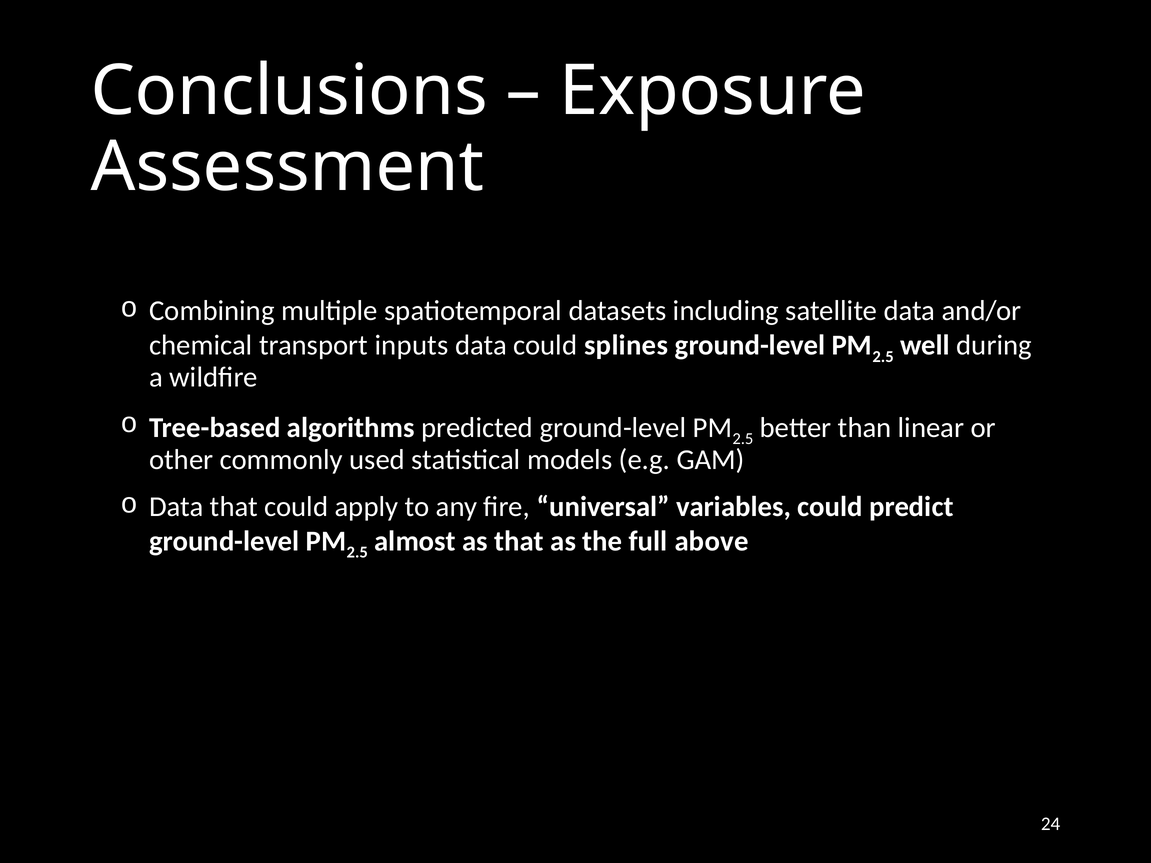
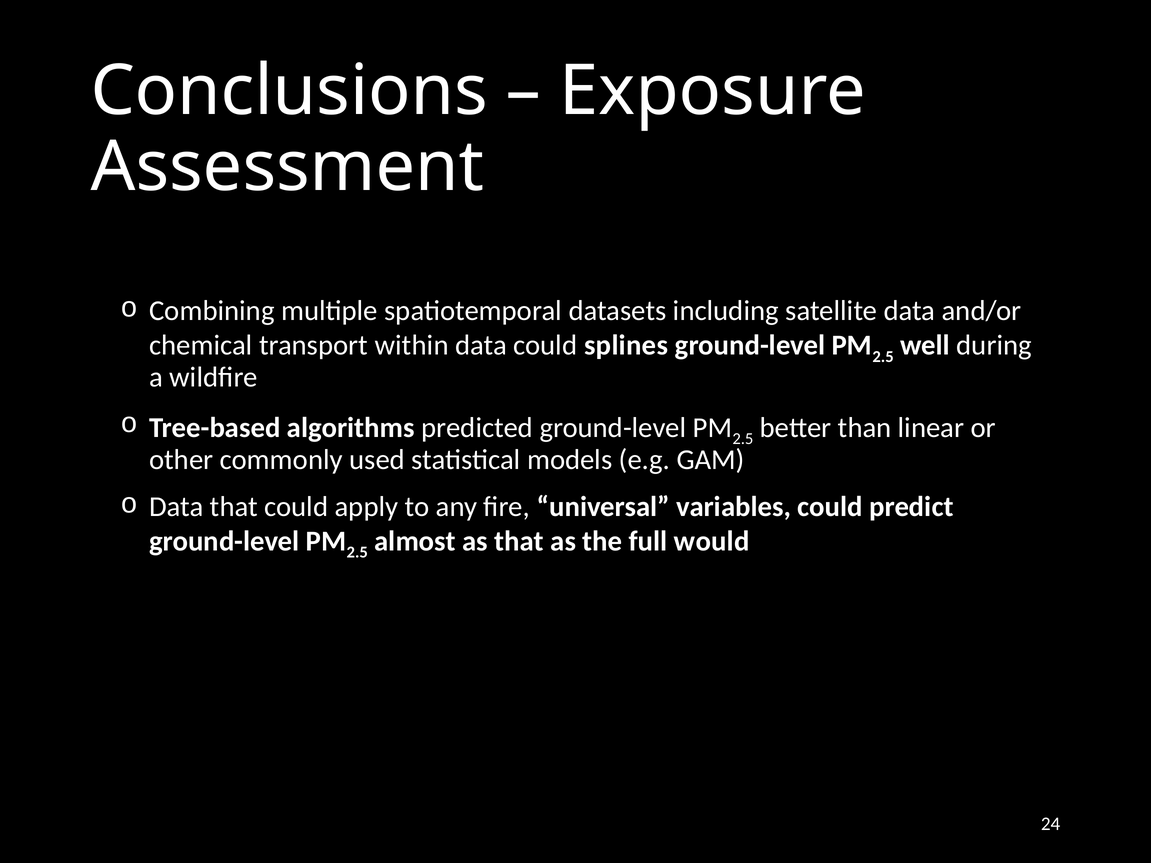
inputs: inputs -> within (412, 346)
above: above -> would (712, 541)
